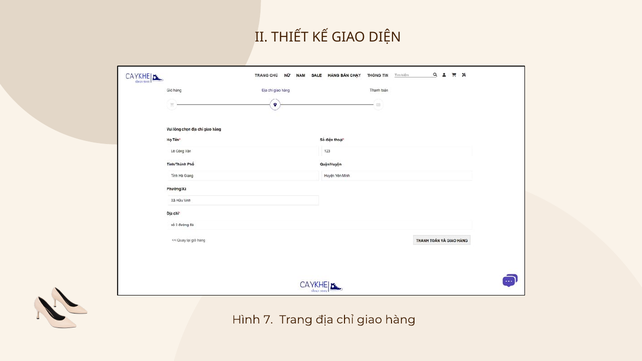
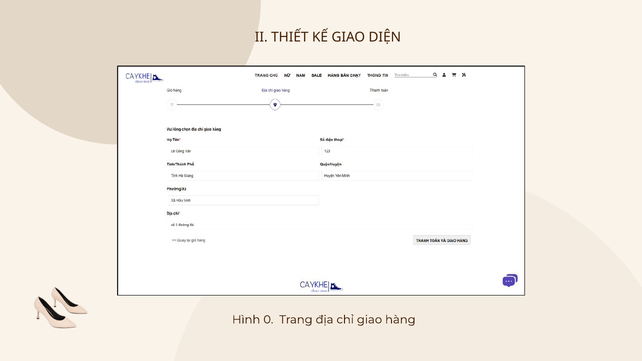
7: 7 -> 0 (268, 320)
